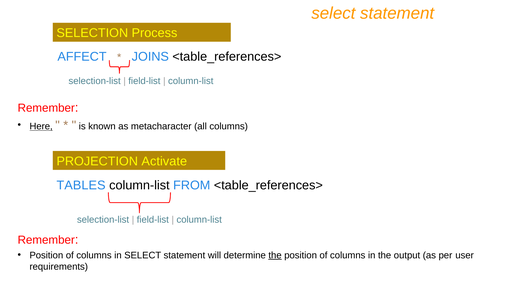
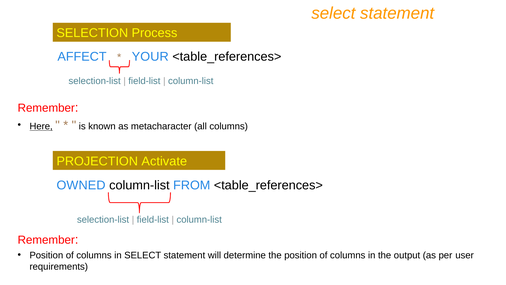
JOINS: JOINS -> YOUR (150, 56)
TABLES: TABLES -> OWNED (81, 185)
the underline: present -> none (275, 255)
